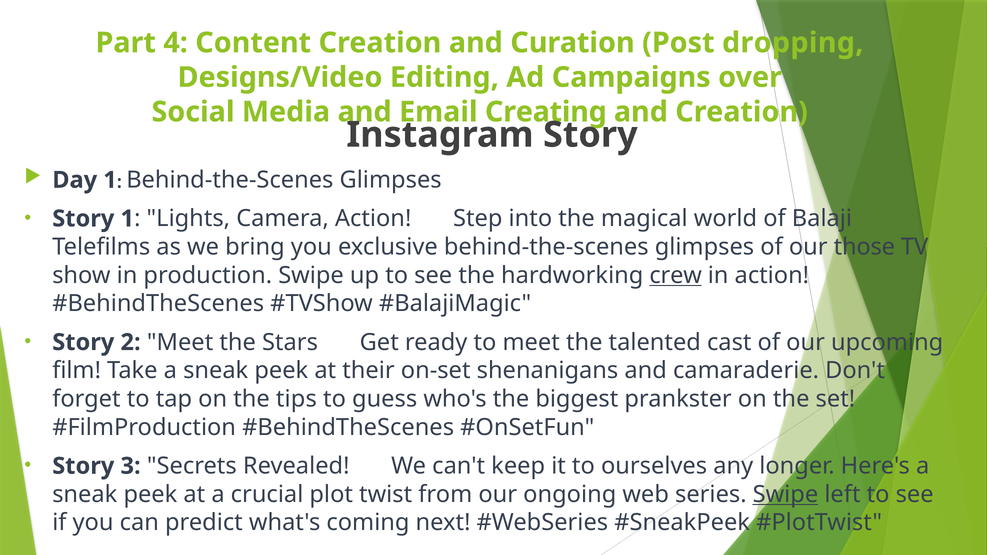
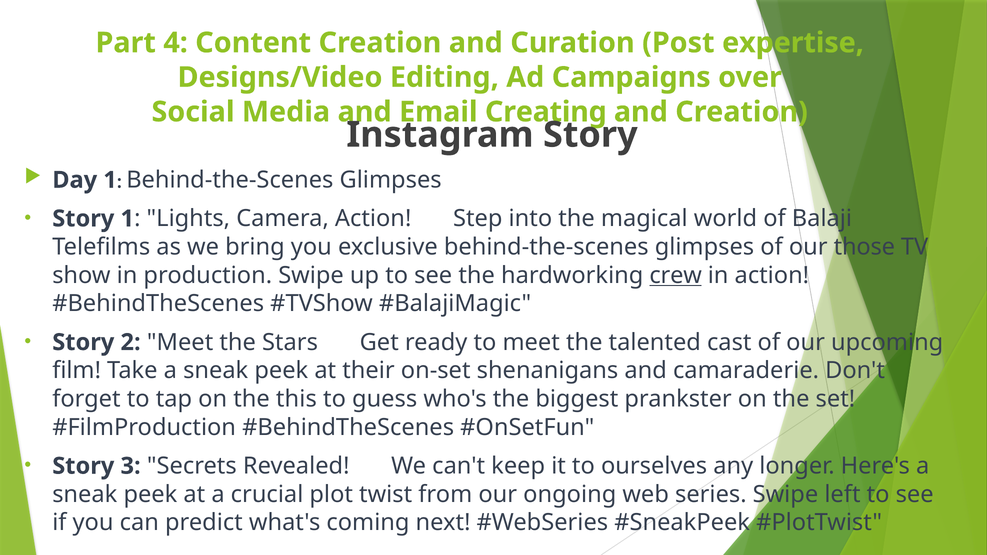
dropping: dropping -> expertise (793, 43)
tips: tips -> this (296, 399)
Swipe underline: present -> none (785, 494)
